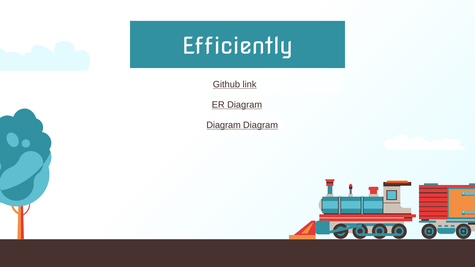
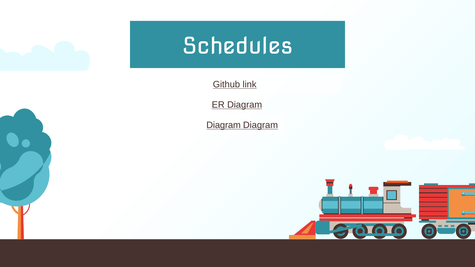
Efficiently: Efficiently -> Schedules (238, 46)
